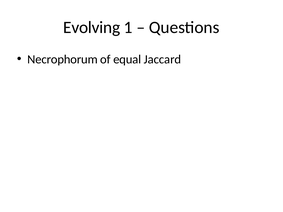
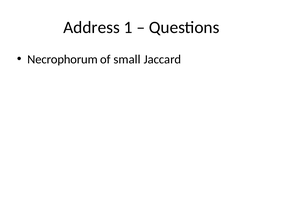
Evolving: Evolving -> Address (92, 27)
equal: equal -> small (127, 59)
